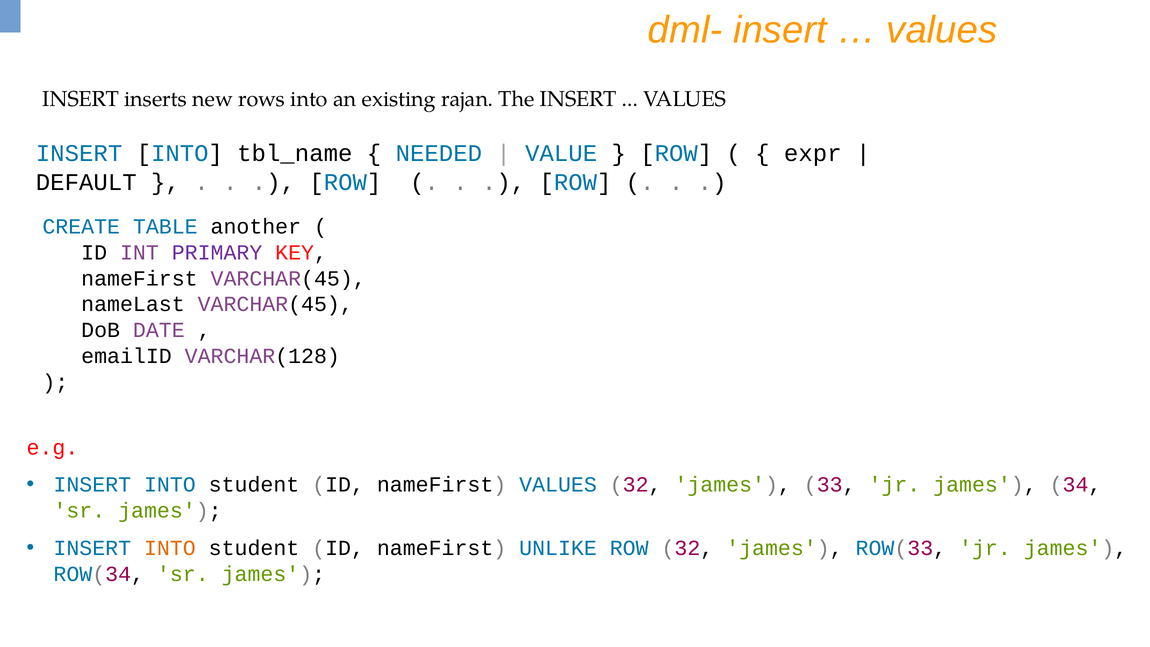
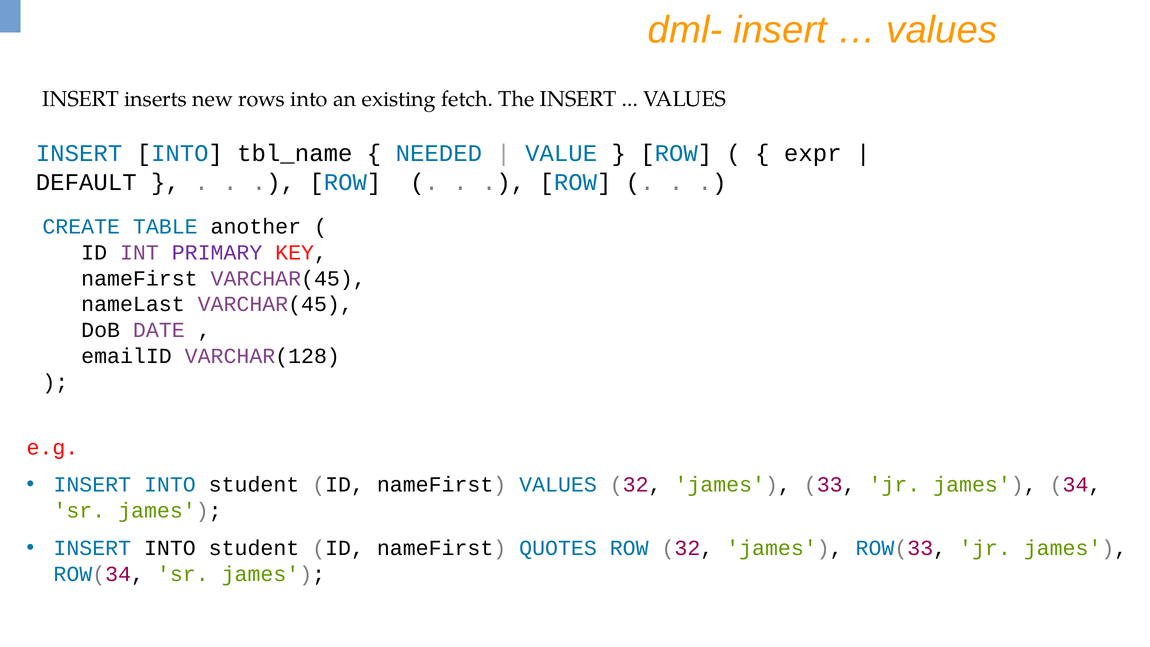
rajan: rajan -> fetch (467, 99)
INTO colour: orange -> black (170, 548)
UNLIKE: UNLIKE -> QUOTES (558, 548)
